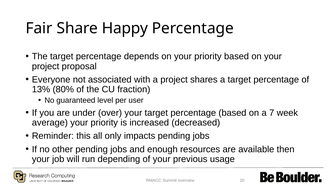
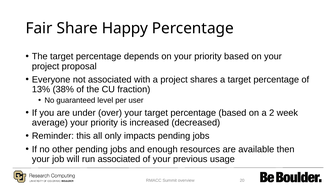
80%: 80% -> 38% (63, 89)
7: 7 -> 2 (272, 113)
run depending: depending -> associated (119, 159)
